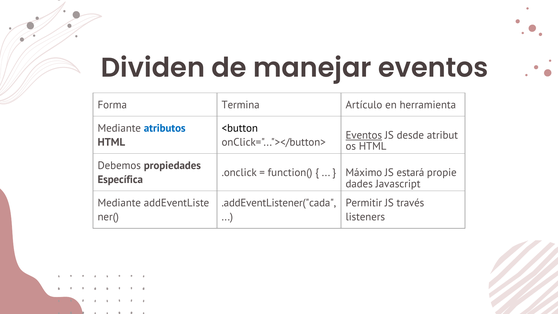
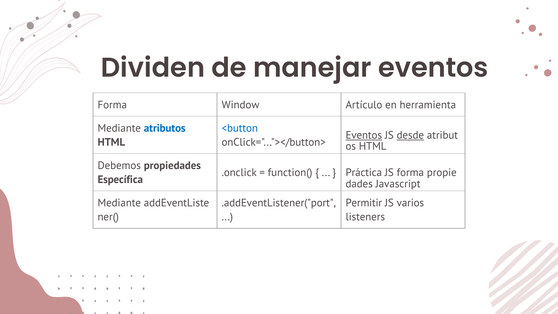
Termina: Termina -> Window (241, 105)
<button colour: black -> blue (240, 128)
desde underline: none -> present (410, 135)
Máximo: Máximo -> Práctica (364, 173)
JS estará: estará -> forma (410, 173)
.addEventListener("cada: .addEventListener("cada -> .addEventListener("port (279, 203)
través: través -> varios (410, 203)
